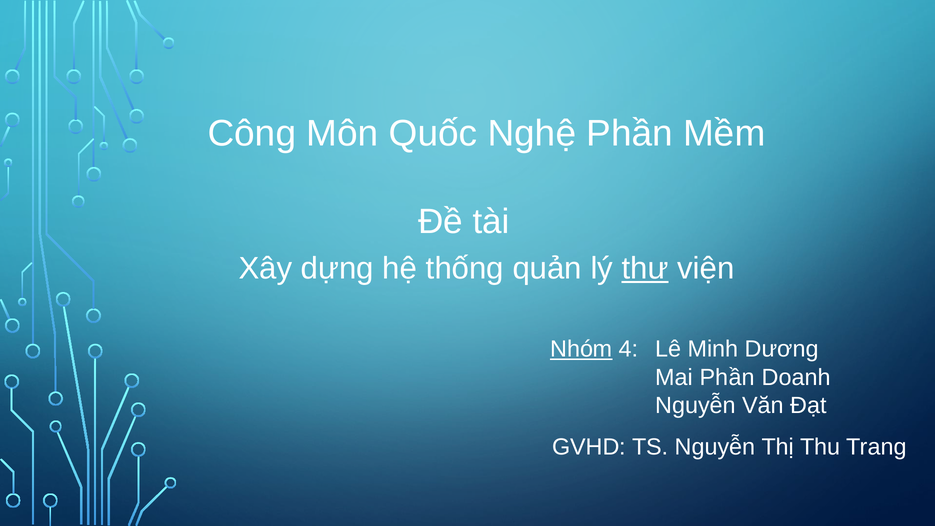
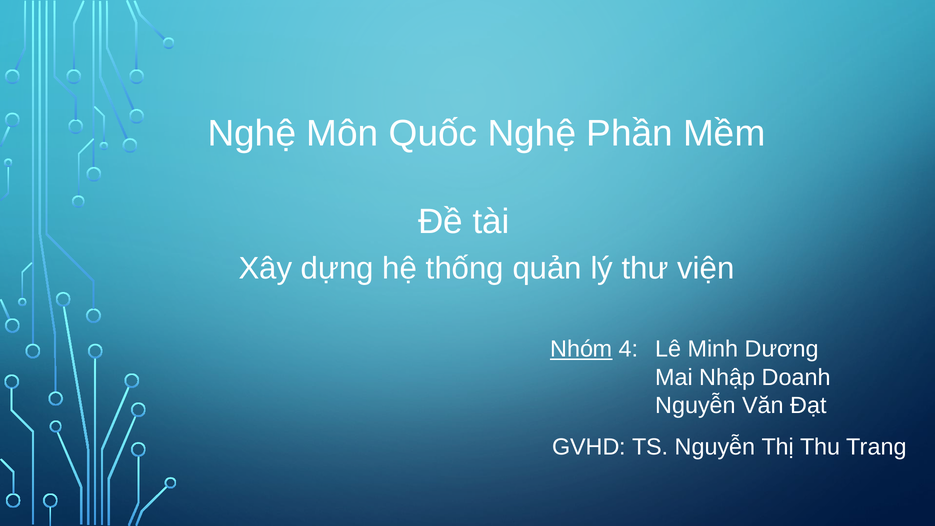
Công: Công -> Nghệ (252, 133)
thư underline: present -> none (645, 269)
Mai Phần: Phần -> Nhập (727, 377)
